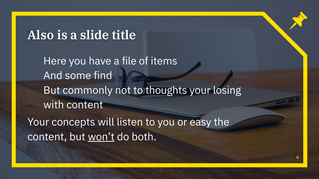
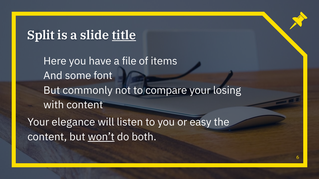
Also: Also -> Split (41, 35)
title underline: none -> present (124, 35)
find: find -> font (103, 76)
thoughts: thoughts -> compare (166, 91)
concepts: concepts -> elegance (73, 123)
